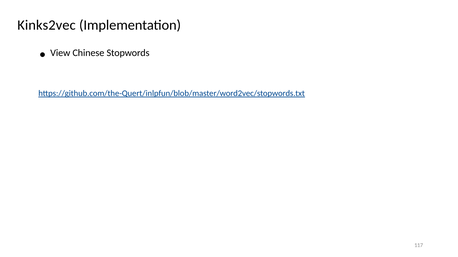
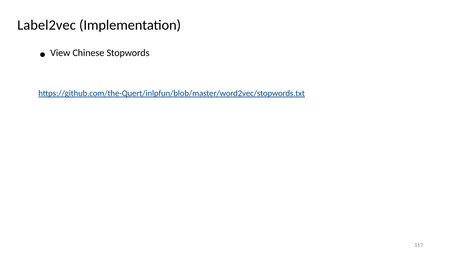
Kinks2vec: Kinks2vec -> Label2vec (47, 25)
